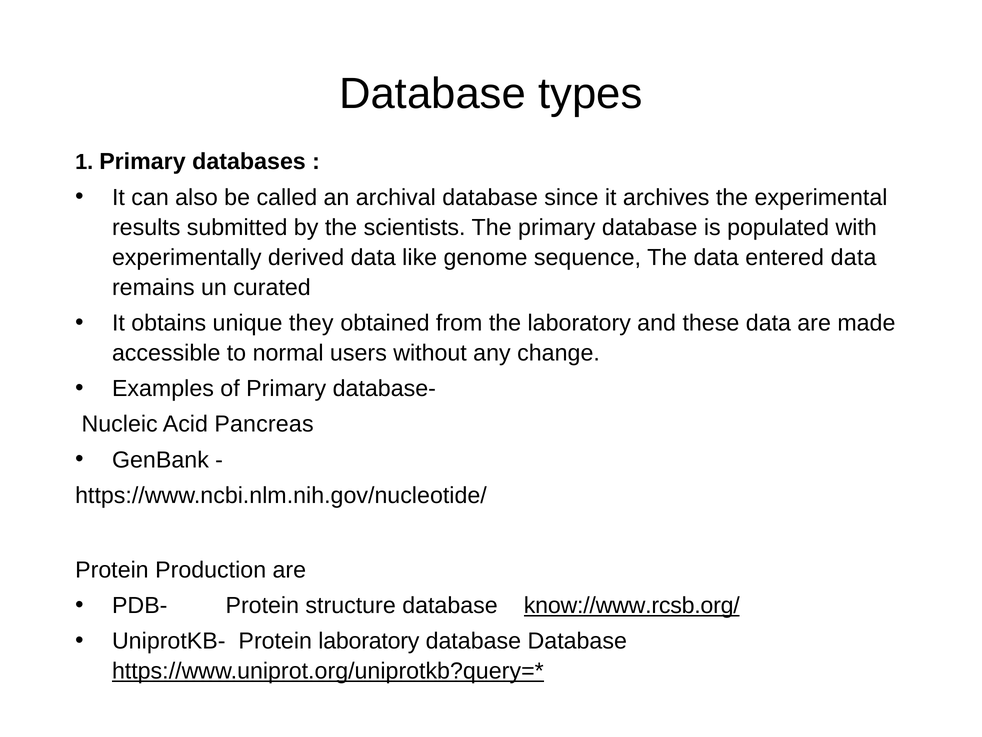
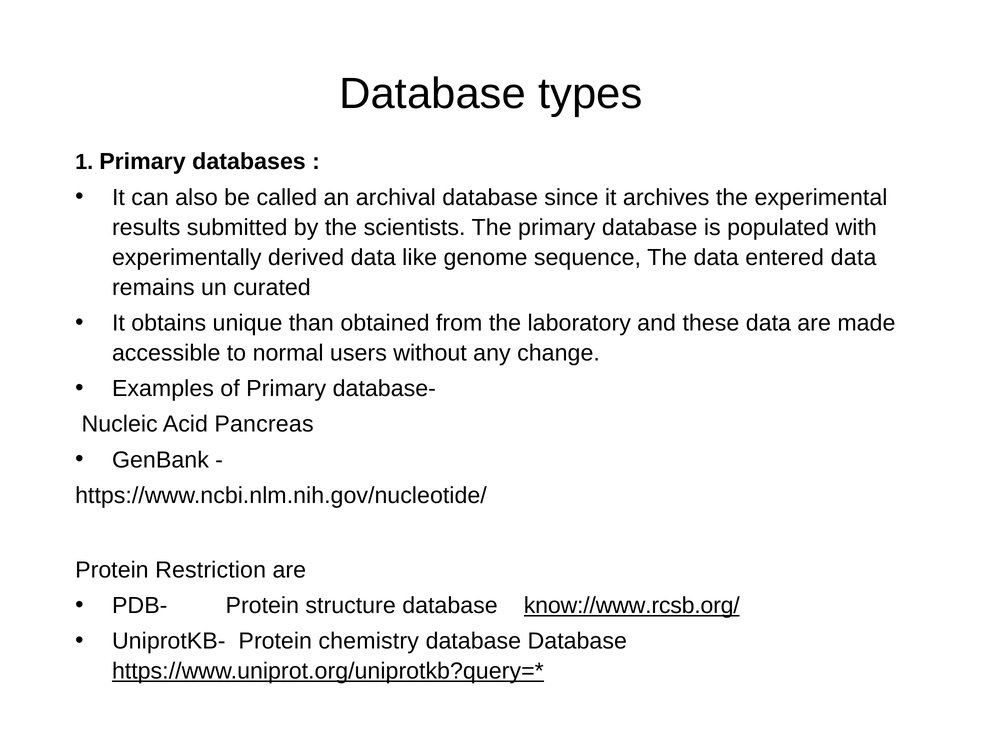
they: they -> than (311, 323)
Production: Production -> Restriction (211, 569)
Protein laboratory: laboratory -> chemistry (369, 641)
